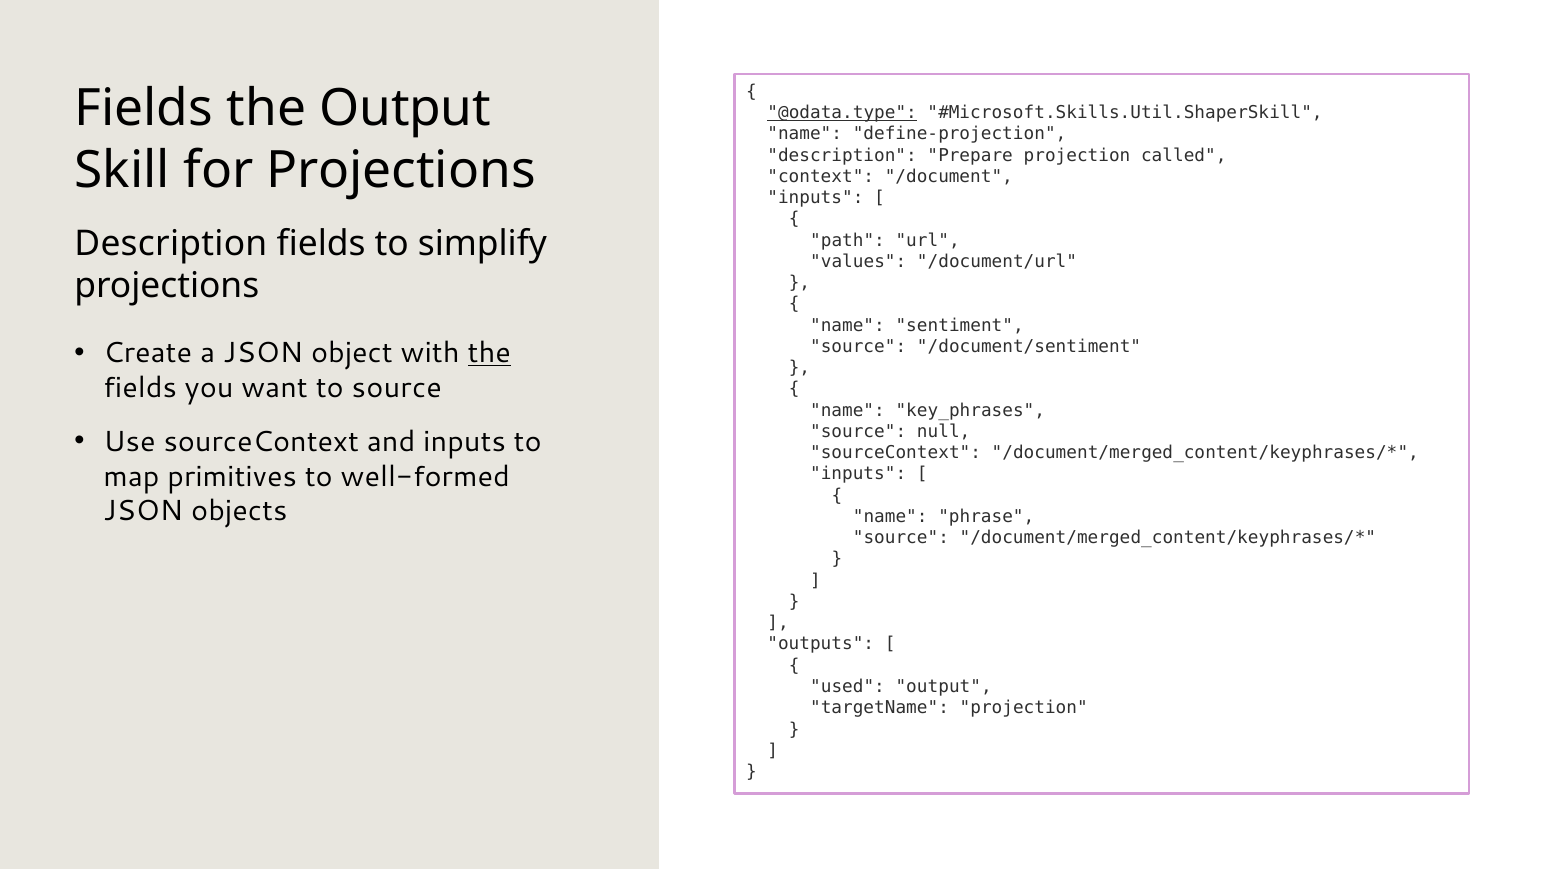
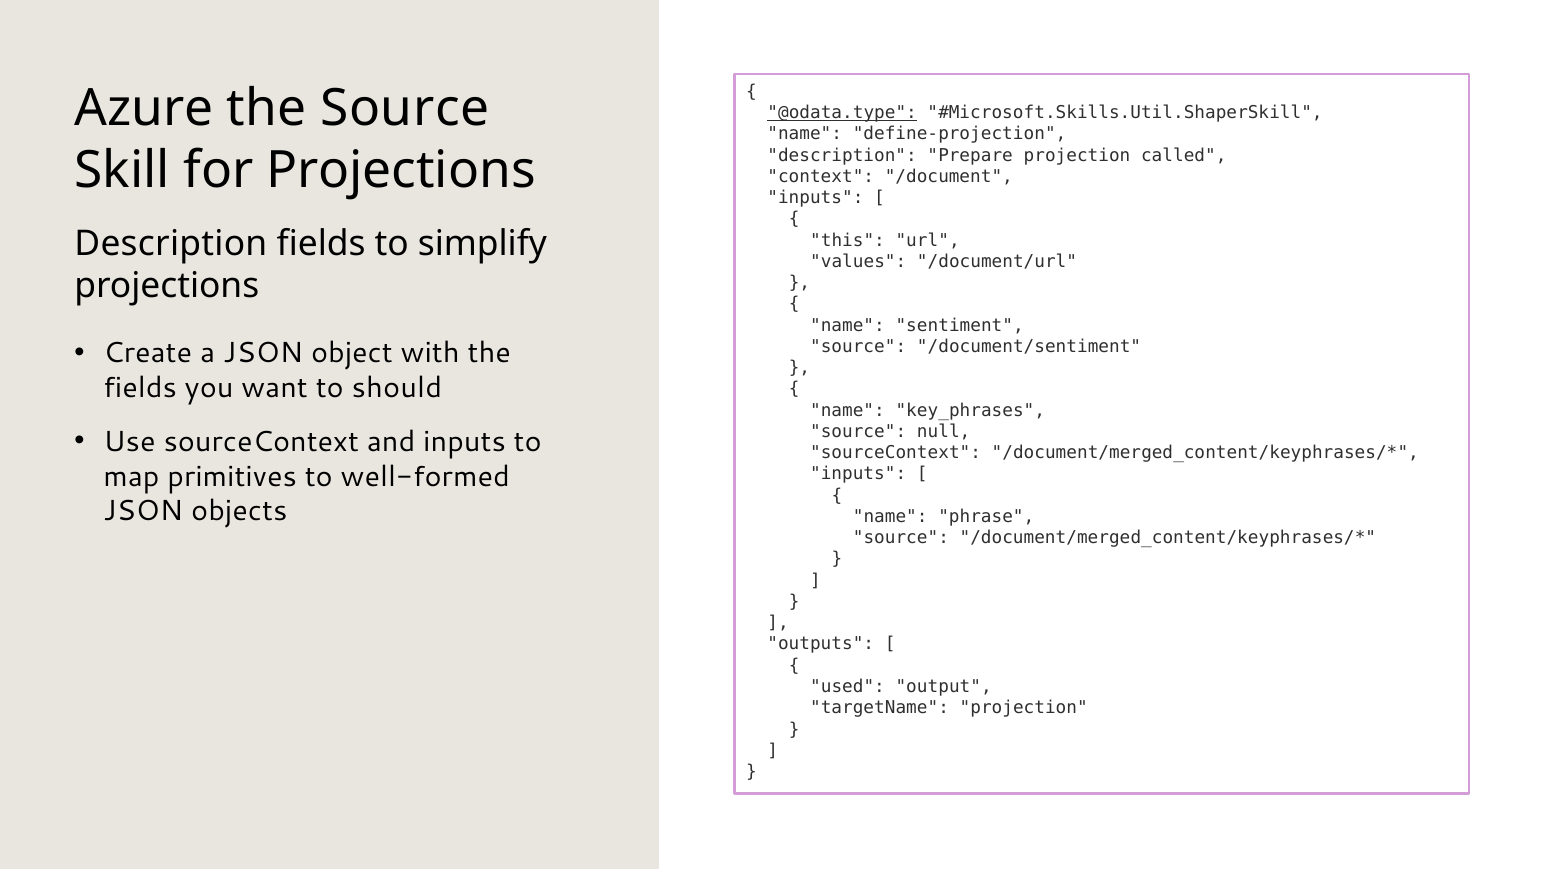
Fields: Fields -> Azure (144, 109)
the Output: Output -> Source (405, 109)
path: path -> this (848, 240)
the underline: present -> none (489, 353)
to source: source -> should (397, 388)
